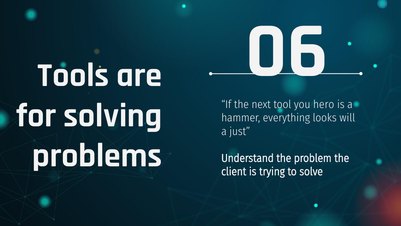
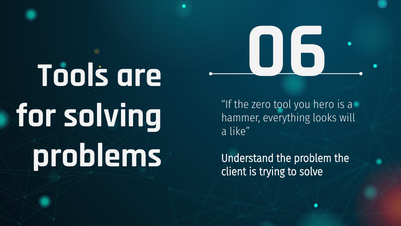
next: next -> zero (261, 104)
just: just -> like (240, 131)
